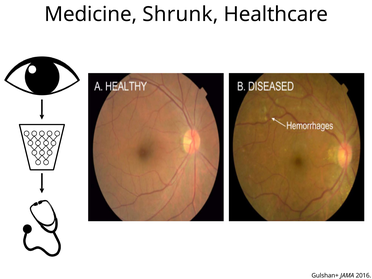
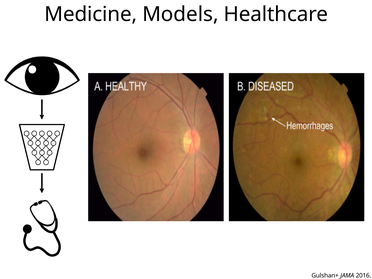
Shrunk: Shrunk -> Models (180, 14)
